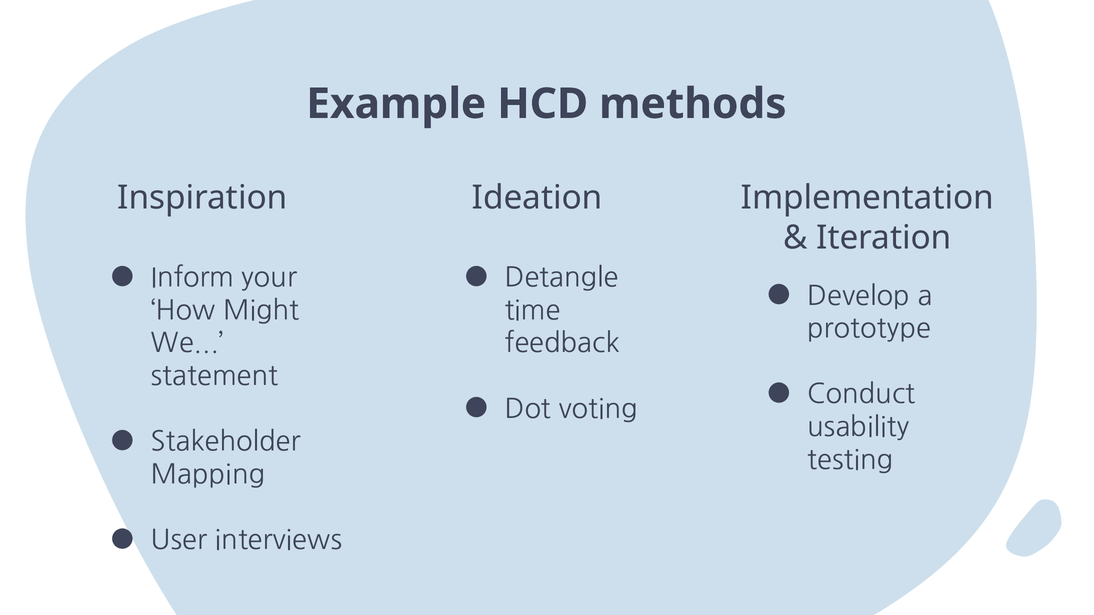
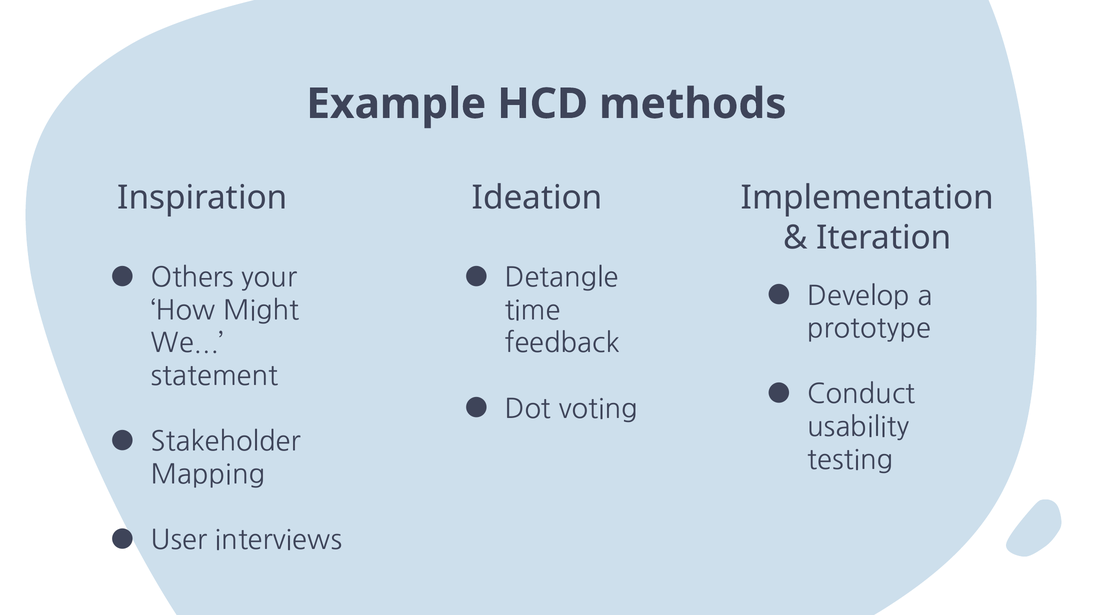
Inform: Inform -> Others (192, 278)
